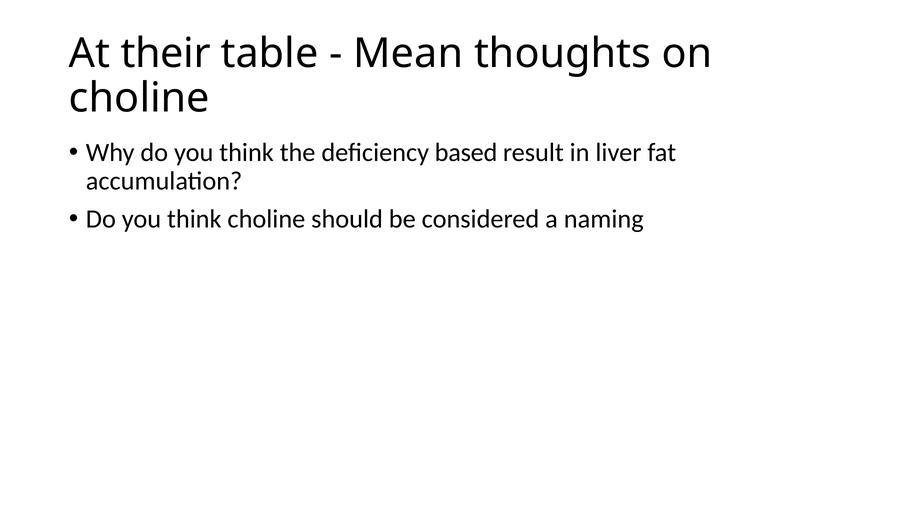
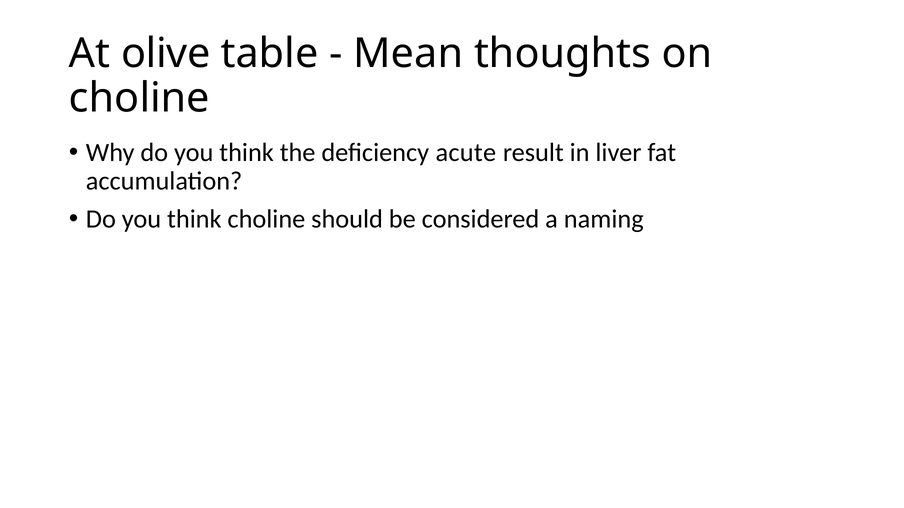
their: their -> olive (166, 54)
based: based -> acute (466, 153)
